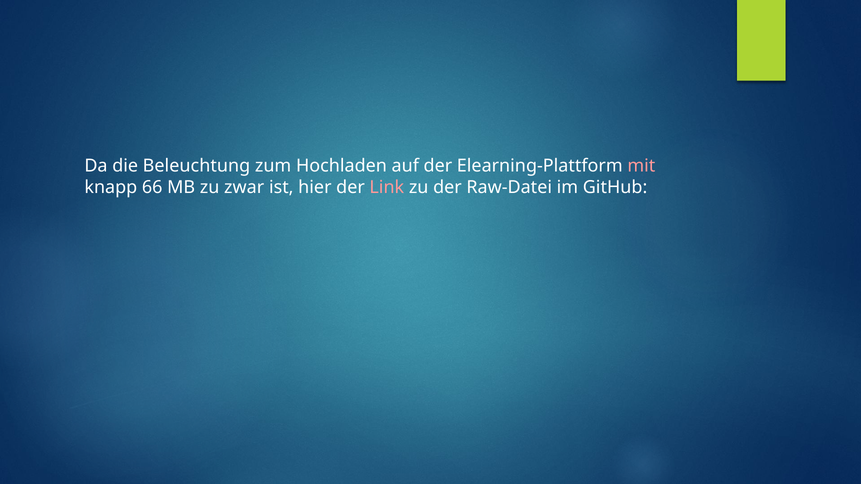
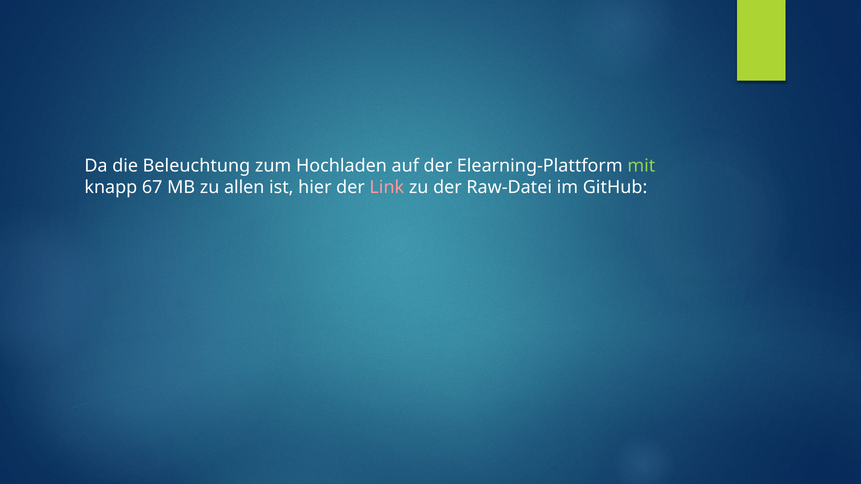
mit colour: pink -> light green (641, 166)
66: 66 -> 67 (152, 188)
zwar: zwar -> allen (244, 188)
